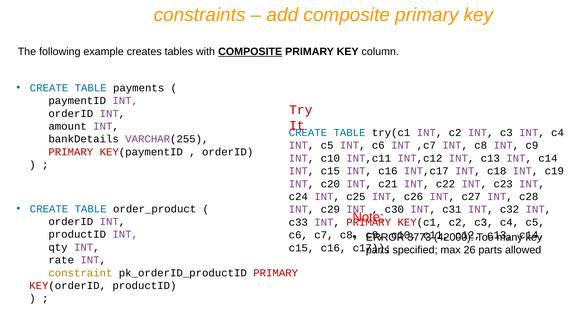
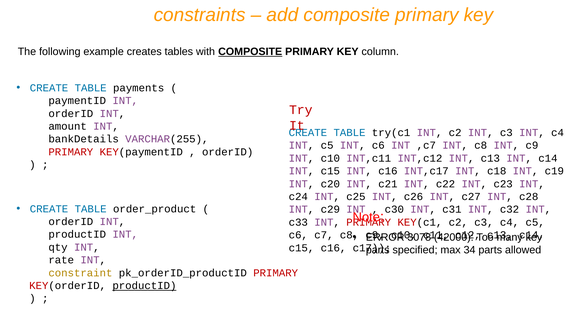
3773: 3773 -> 3078 (419, 237)
26: 26 -> 34 (470, 250)
productID underline: none -> present (144, 286)
